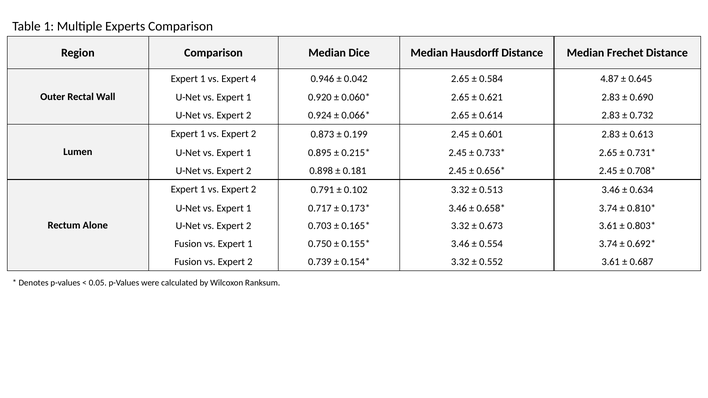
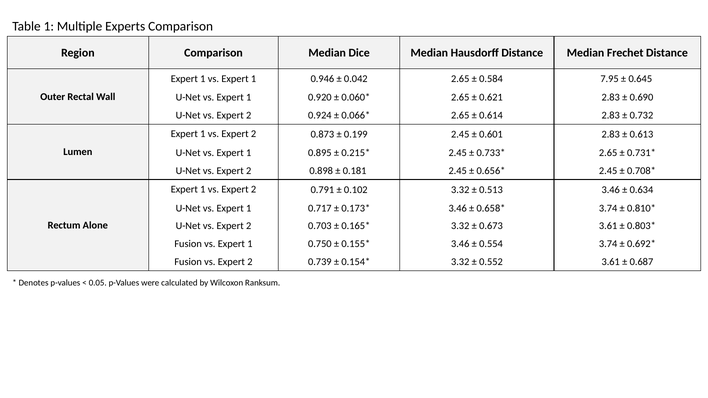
1 vs Expert 4: 4 -> 1 (254, 79)
4.87: 4.87 -> 7.95 (610, 79)
